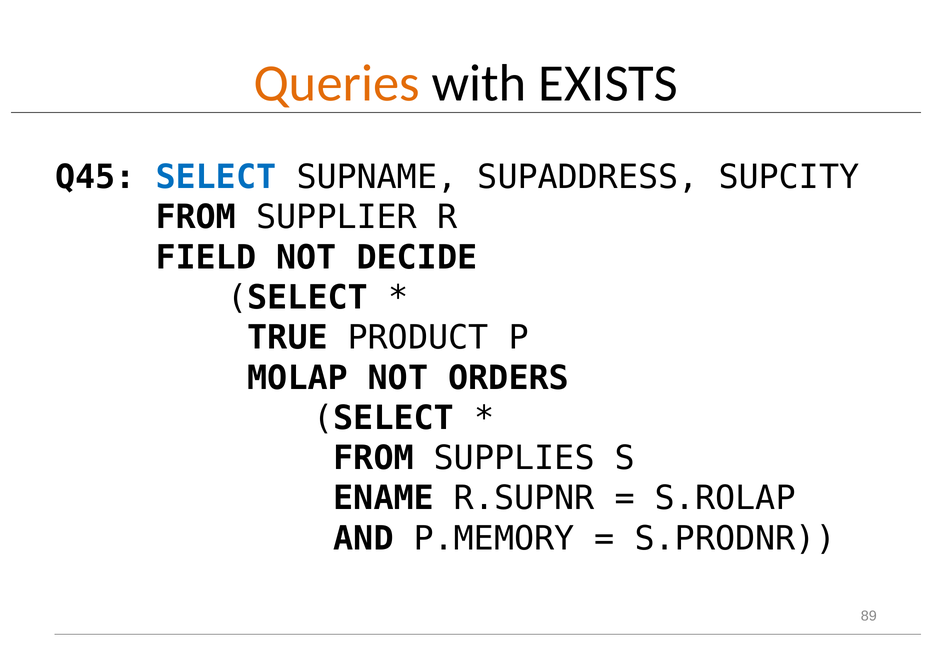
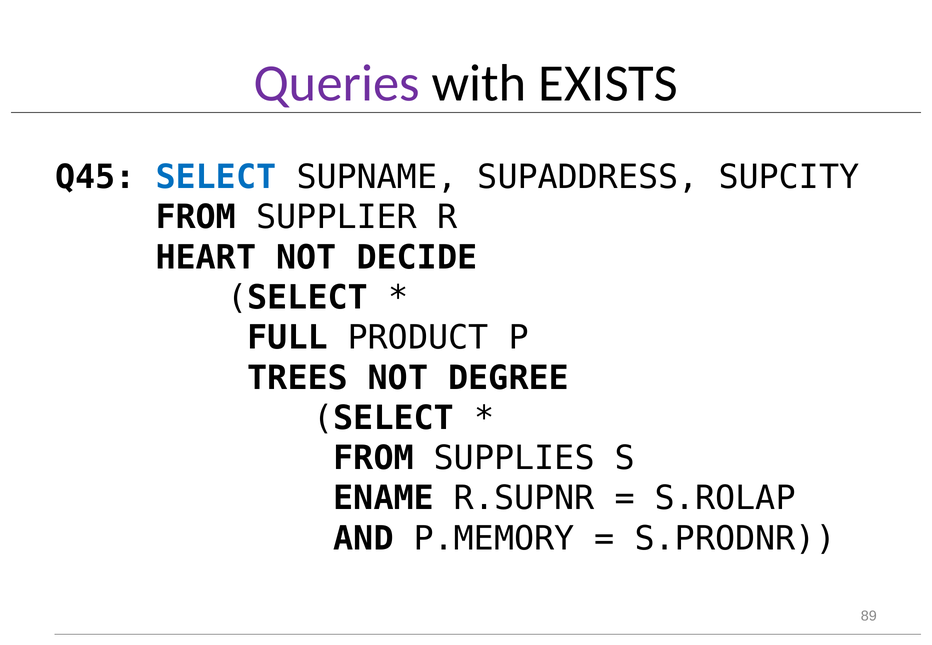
Queries colour: orange -> purple (337, 83)
FIELD: FIELD -> HEART (206, 258)
TRUE: TRUE -> FULL (288, 338)
MOLAP: MOLAP -> TREES (298, 378)
ORDERS: ORDERS -> DEGREE (509, 378)
